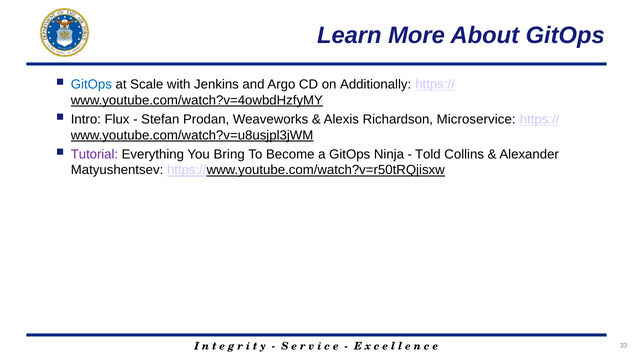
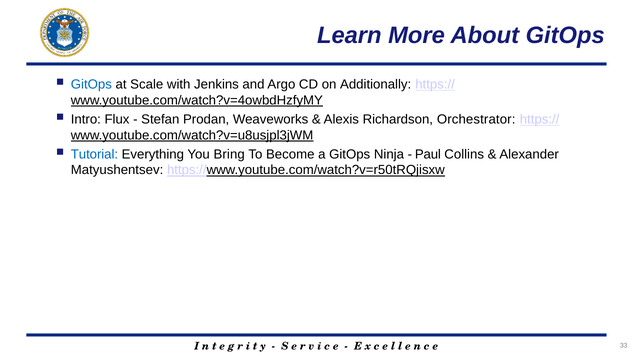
Microservice: Microservice -> Orchestrator (476, 119)
Tutorial colour: purple -> blue (94, 154)
Told: Told -> Paul (428, 154)
